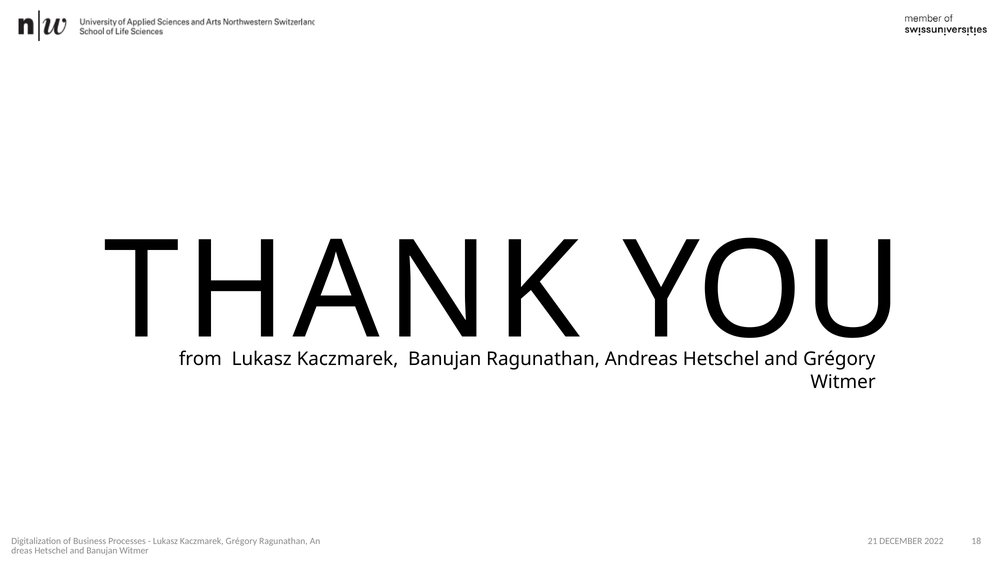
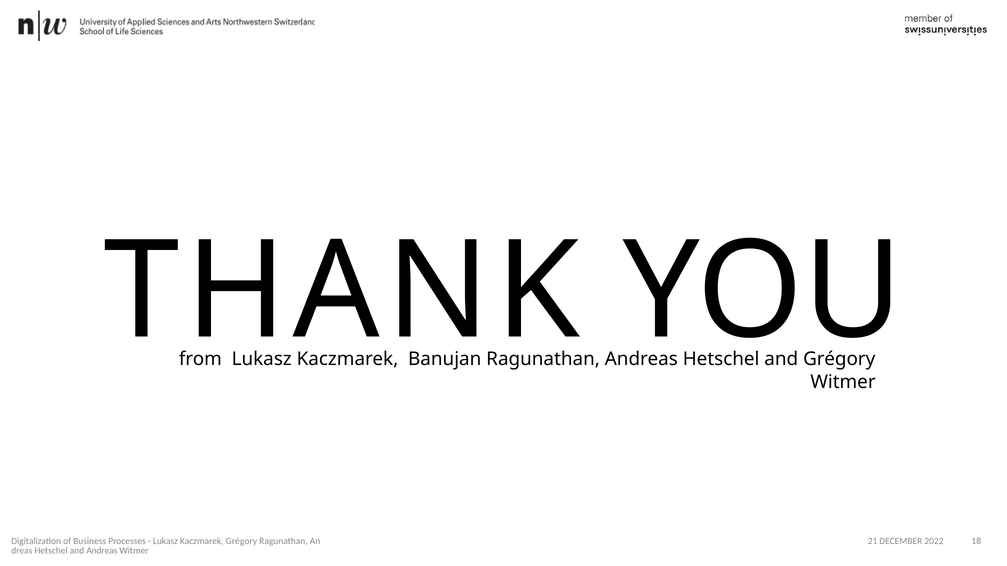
and Banujan: Banujan -> Andreas (102, 551)
